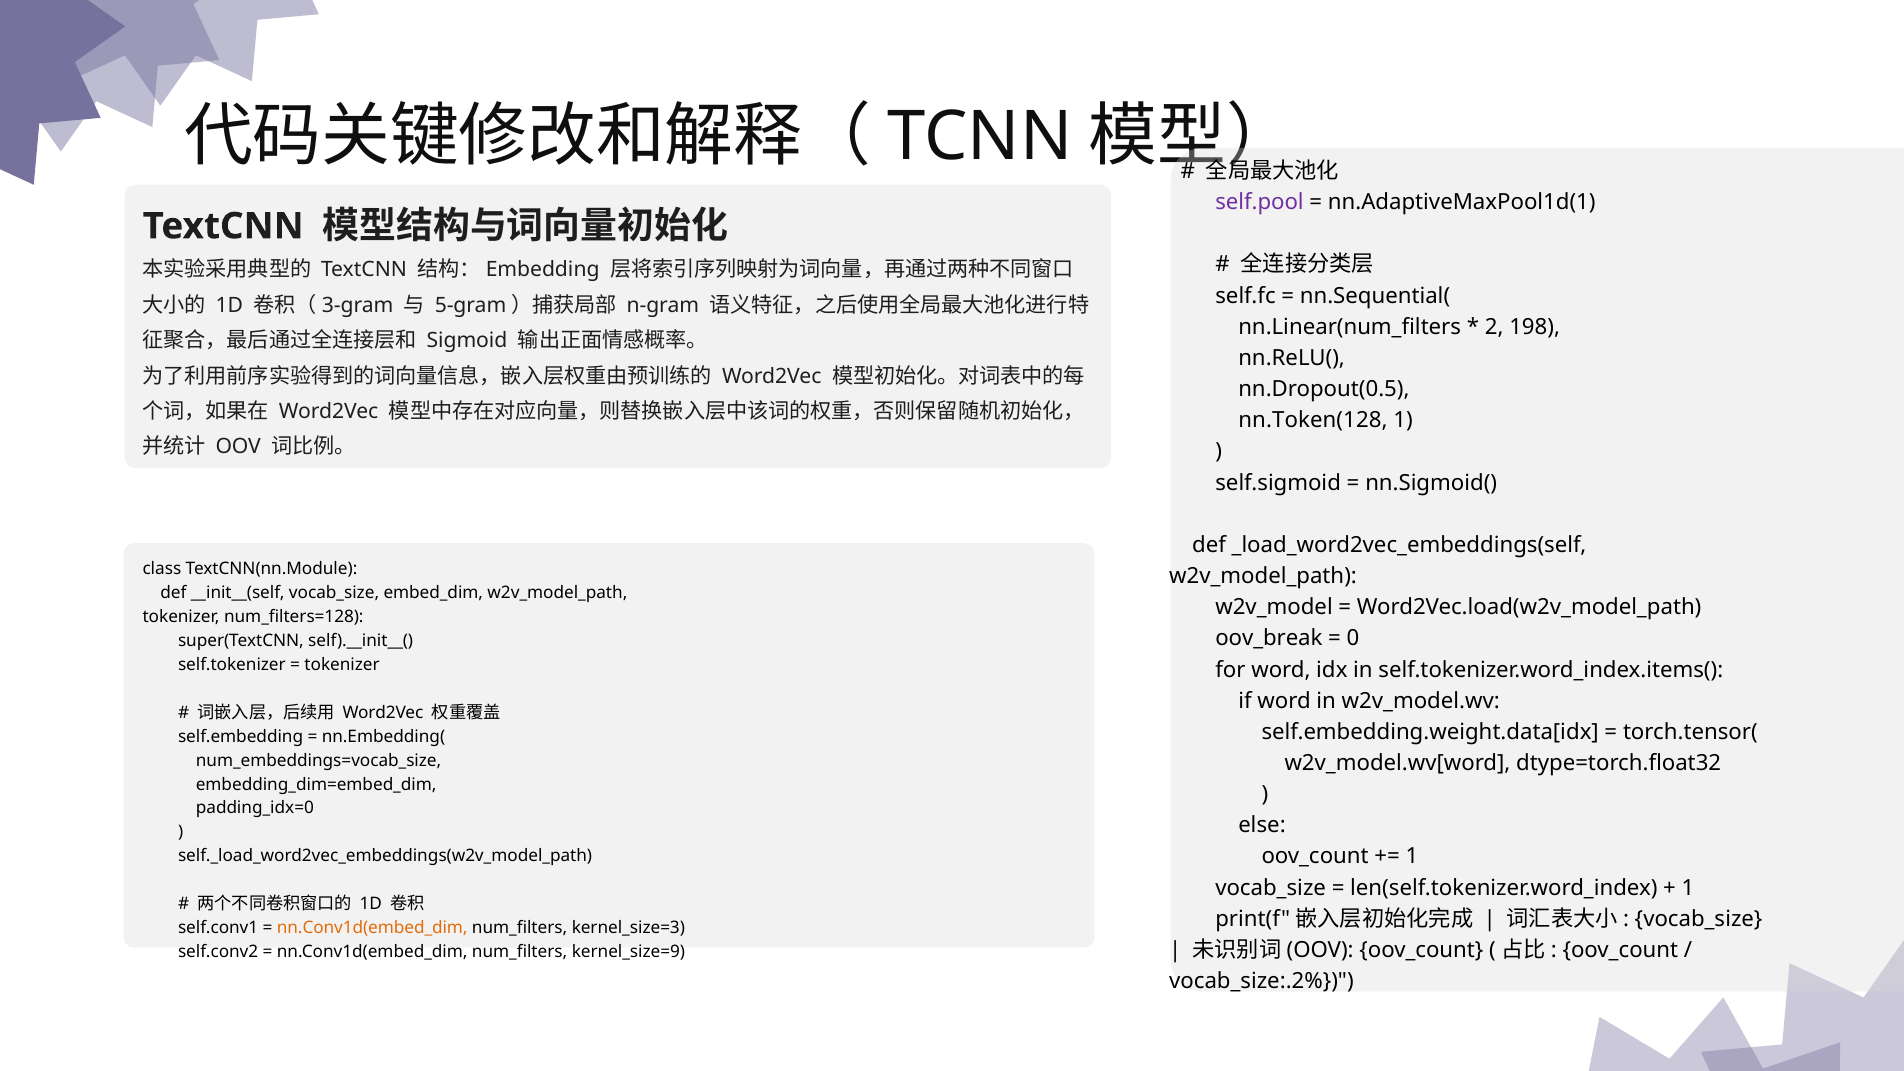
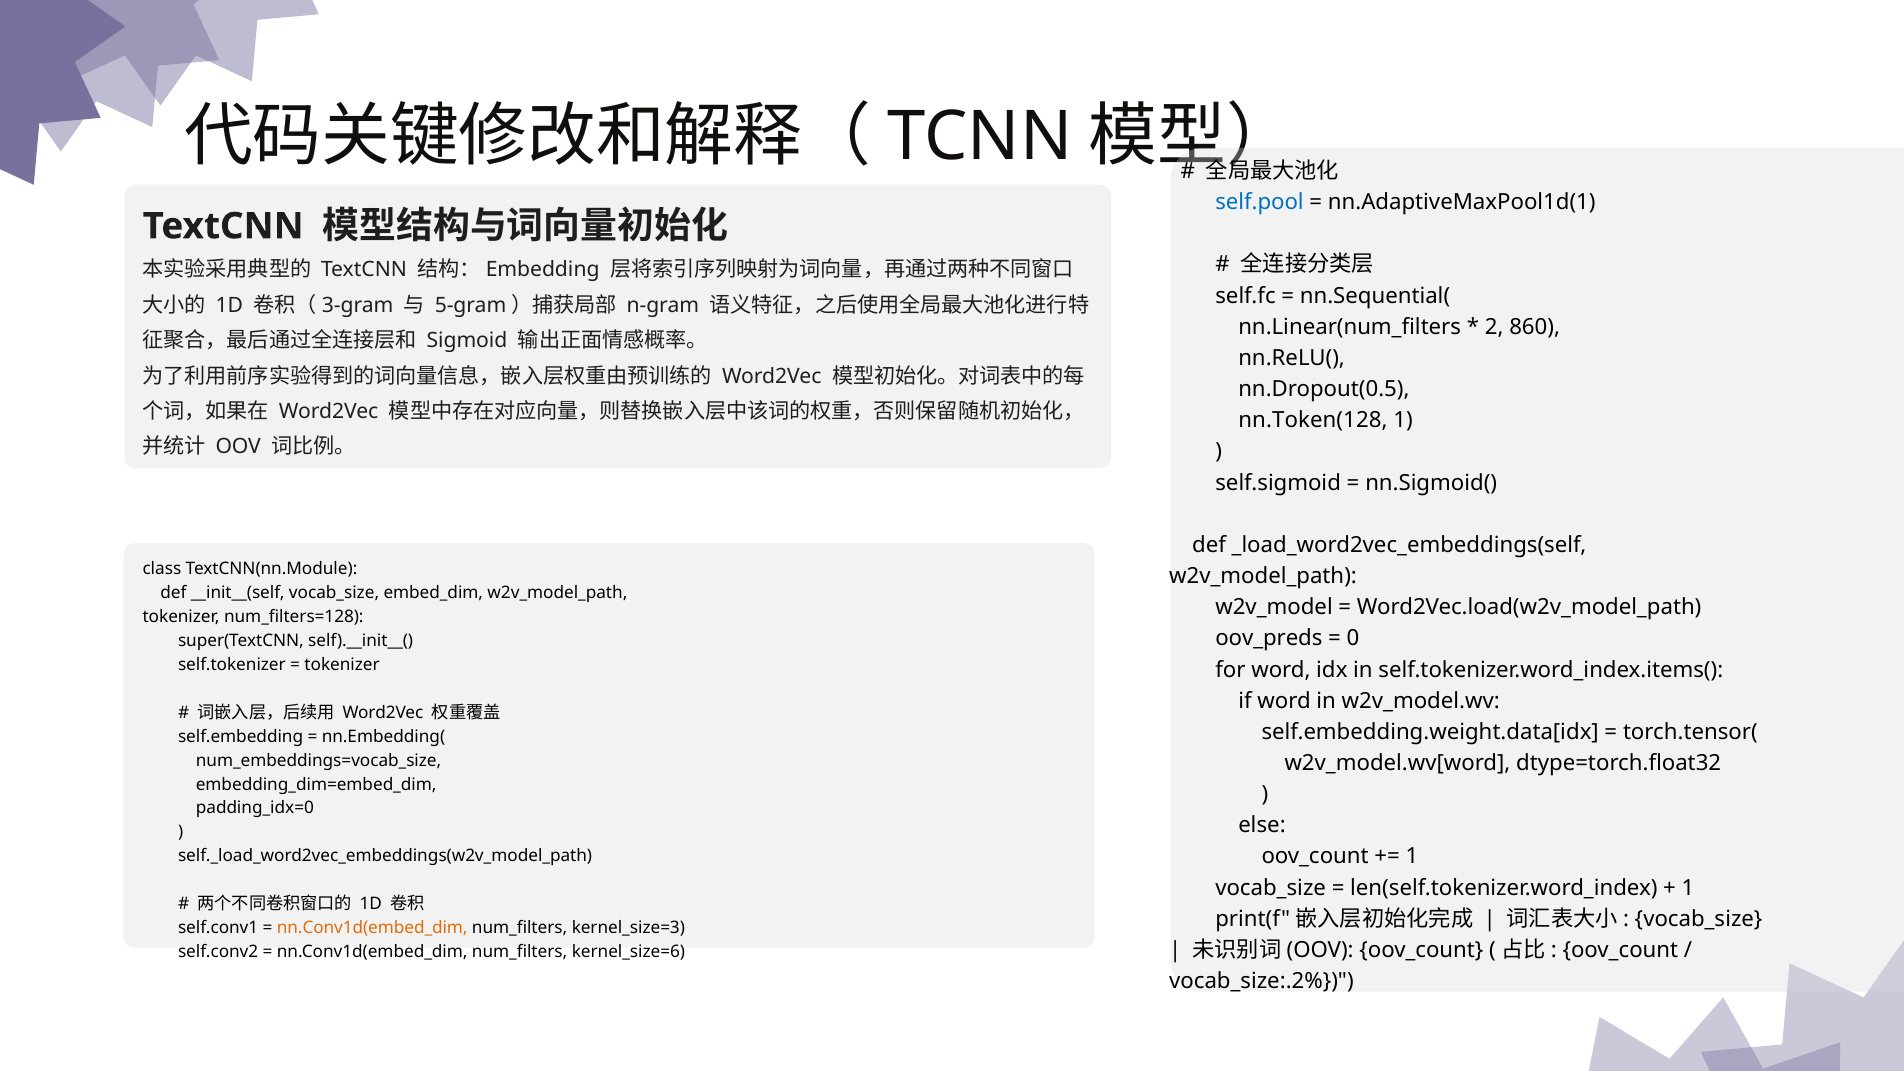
self.pool colour: purple -> blue (1259, 202)
198: 198 -> 860 (1535, 327)
oov_break: oov_break -> oov_preds (1269, 638)
kernel_size=9: kernel_size=9 -> kernel_size=6 (628, 952)
